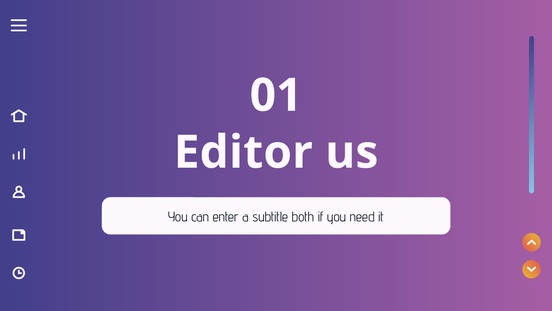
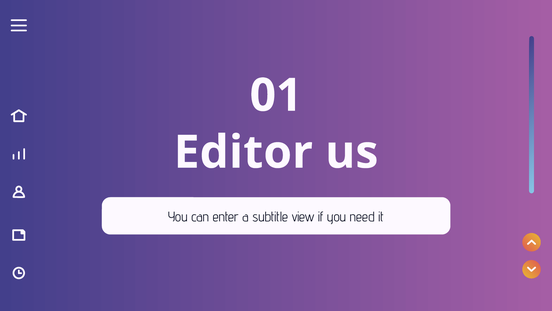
both: both -> view (303, 216)
